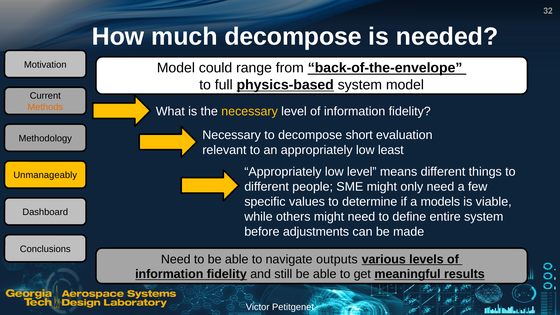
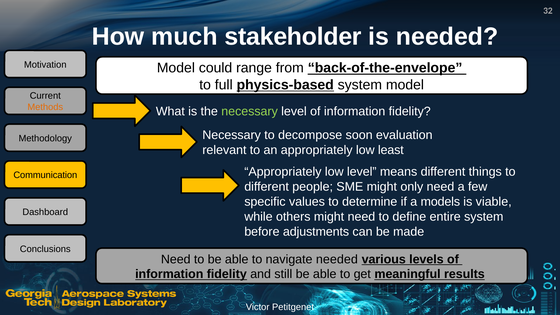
much decompose: decompose -> stakeholder (293, 37)
necessary colour: yellow -> light green (250, 112)
short: short -> soon (359, 135)
Unmanageably: Unmanageably -> Communication (45, 175)
navigate outputs: outputs -> needed (337, 259)
